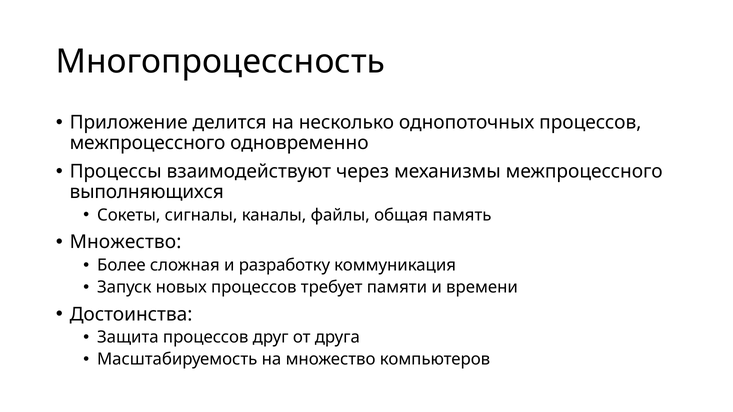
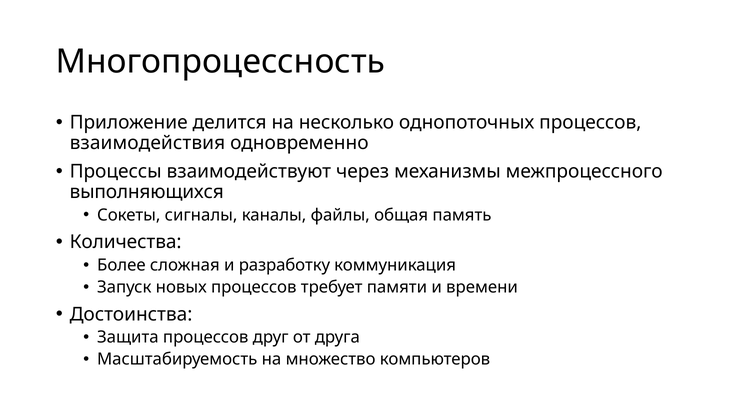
межпроцессного: межпроцессного -> взаимодействия (147, 143)
Множество: Множество -> Количества (126, 242)
